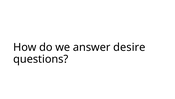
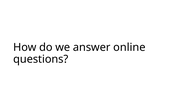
desire: desire -> online (129, 47)
